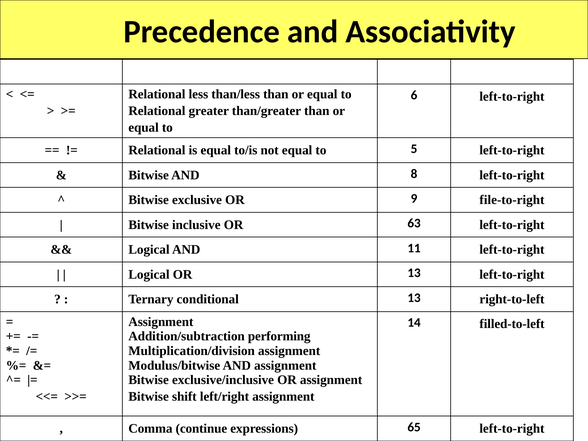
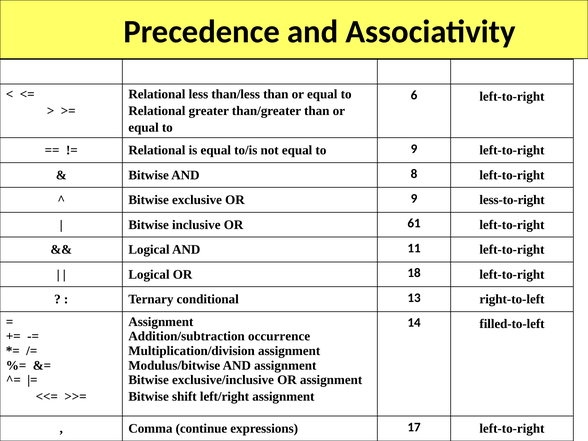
to 5: 5 -> 9 (414, 149)
file-to-right: file-to-right -> less-to-right (512, 200)
63: 63 -> 61 (414, 223)
OR 13: 13 -> 18 (414, 273)
performing: performing -> occurrence (279, 336)
65: 65 -> 17 (414, 427)
